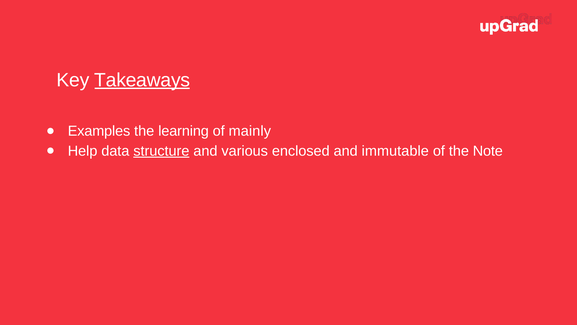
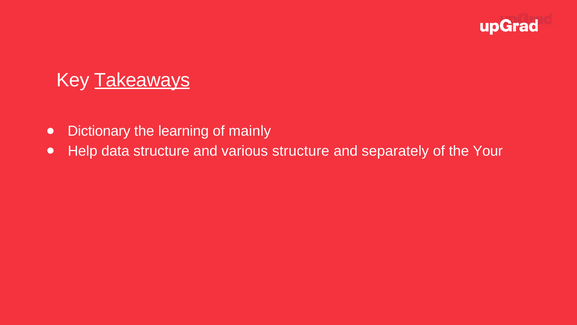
Examples: Examples -> Dictionary (99, 131)
structure underline: present -> none (161, 151)
various enclosed: enclosed -> structure (301, 151)
immutable: immutable -> separately (395, 151)
Note: Note -> Your (488, 151)
